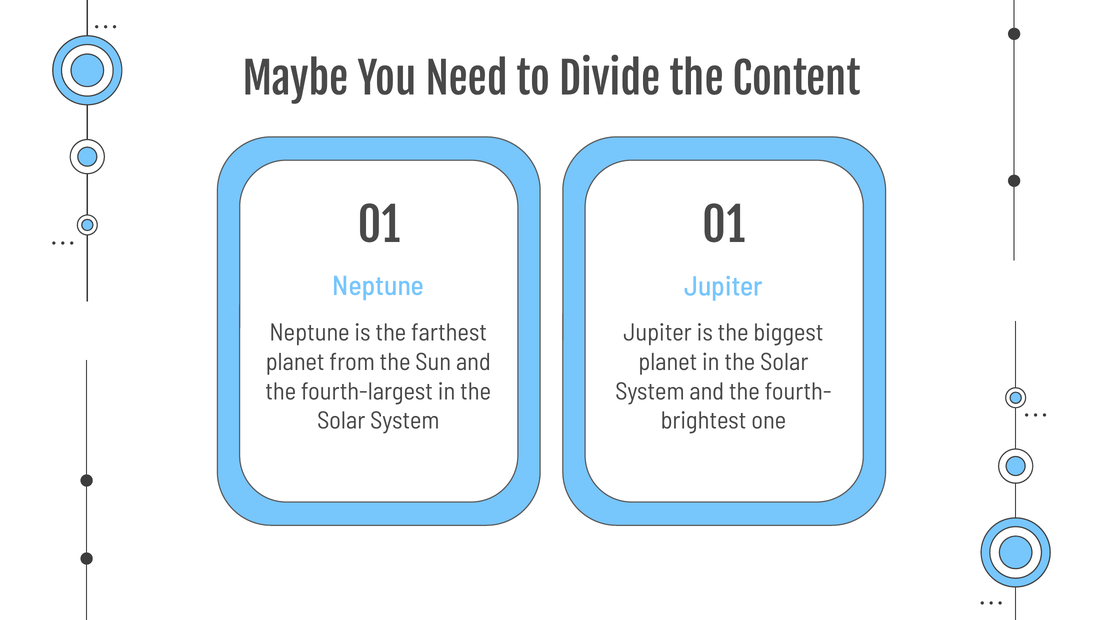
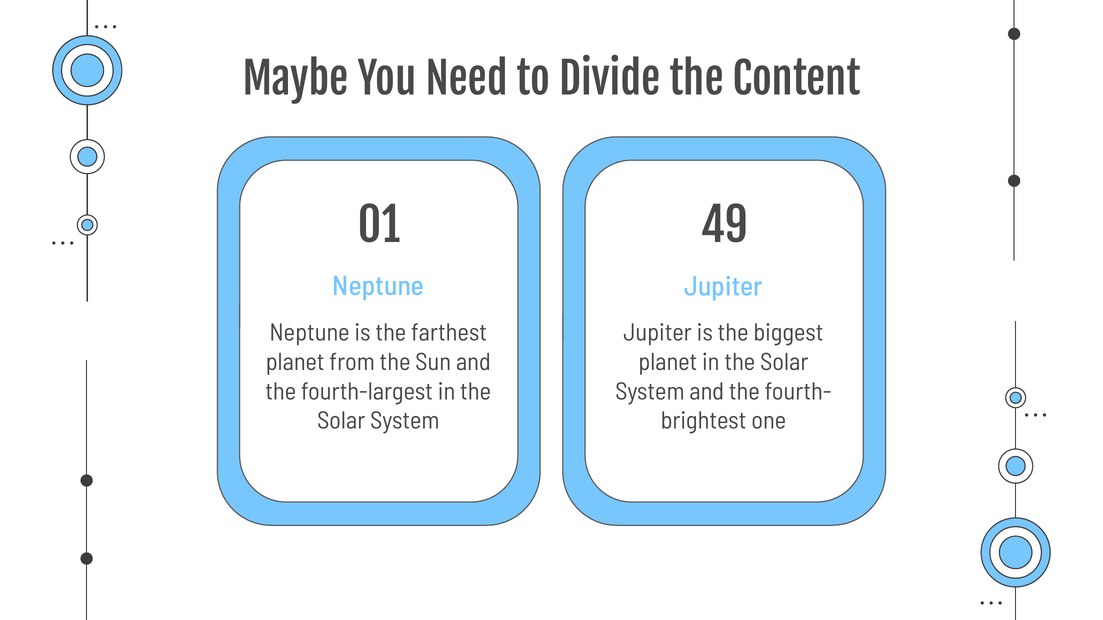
01 01: 01 -> 49 (724, 227)
